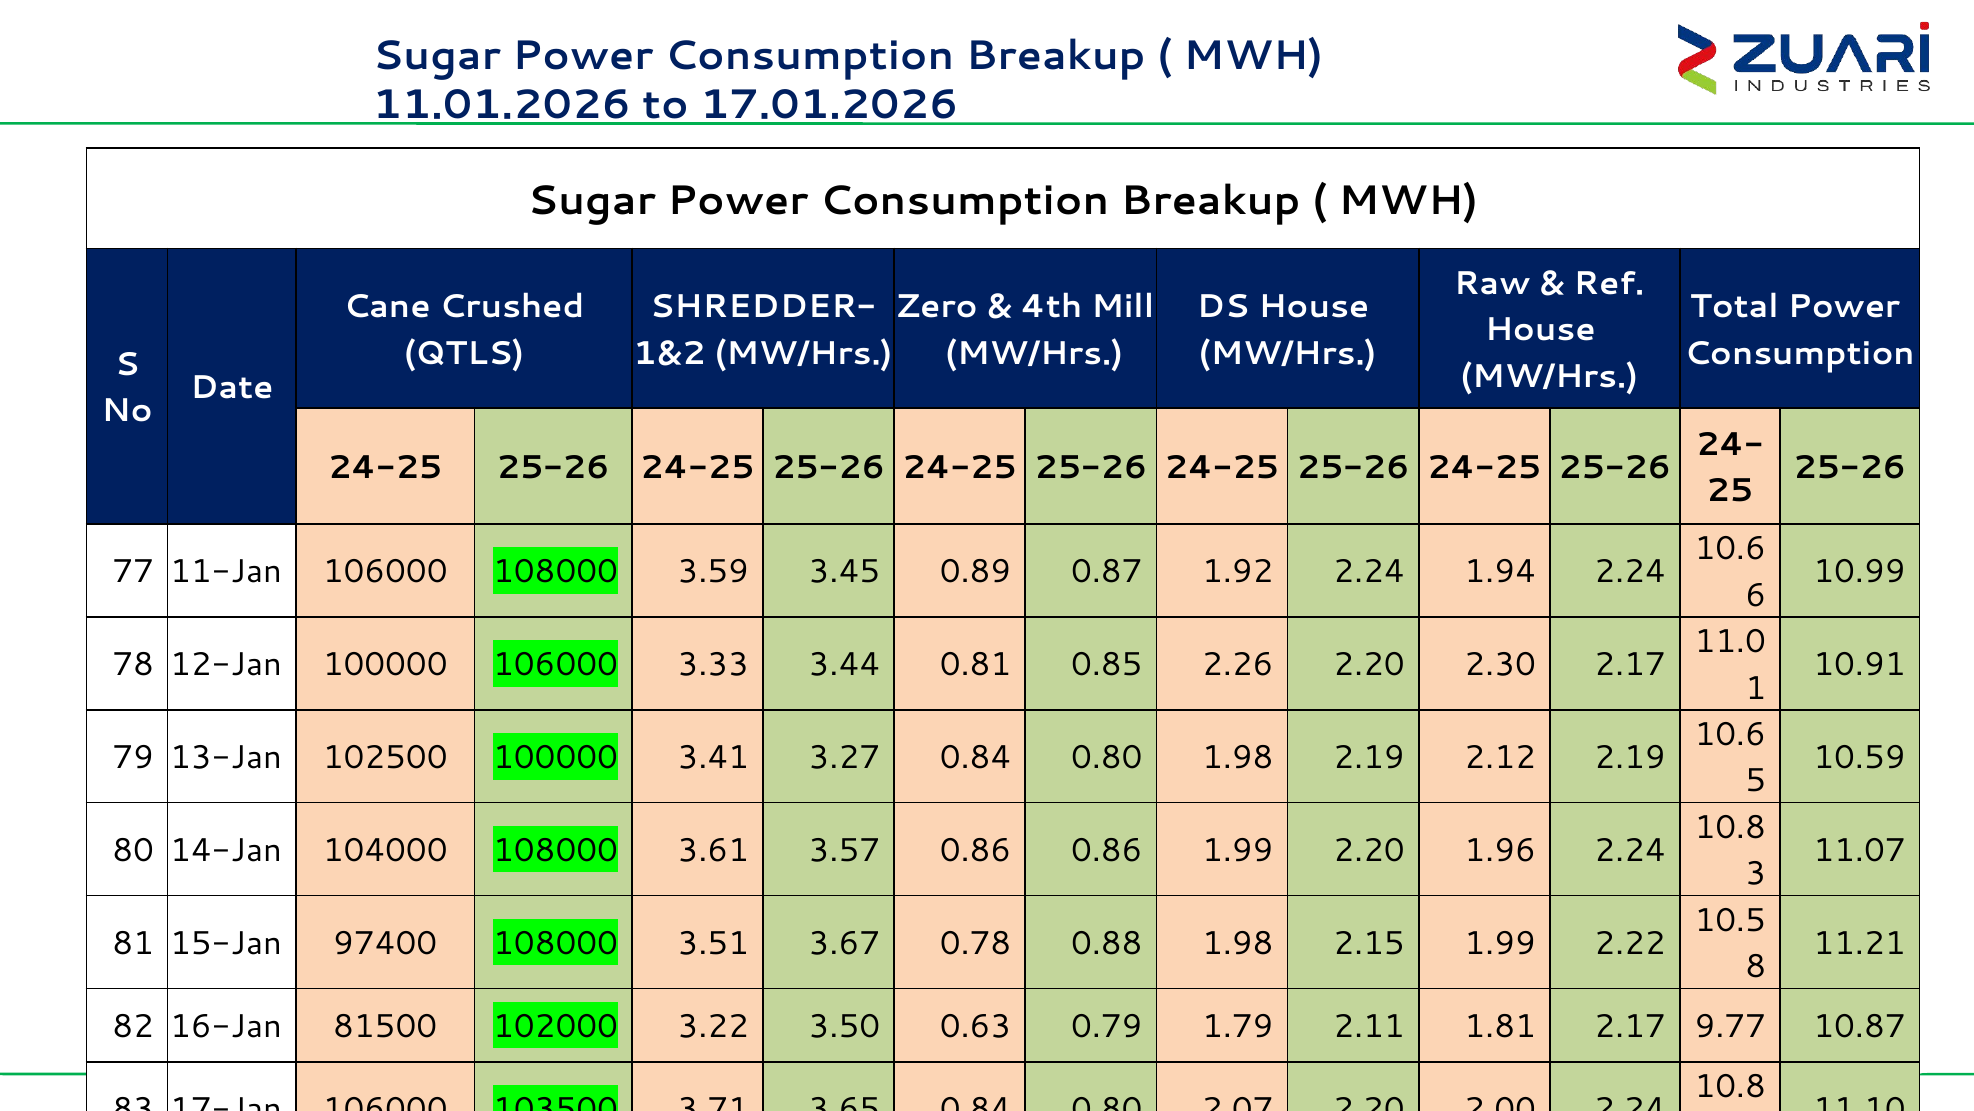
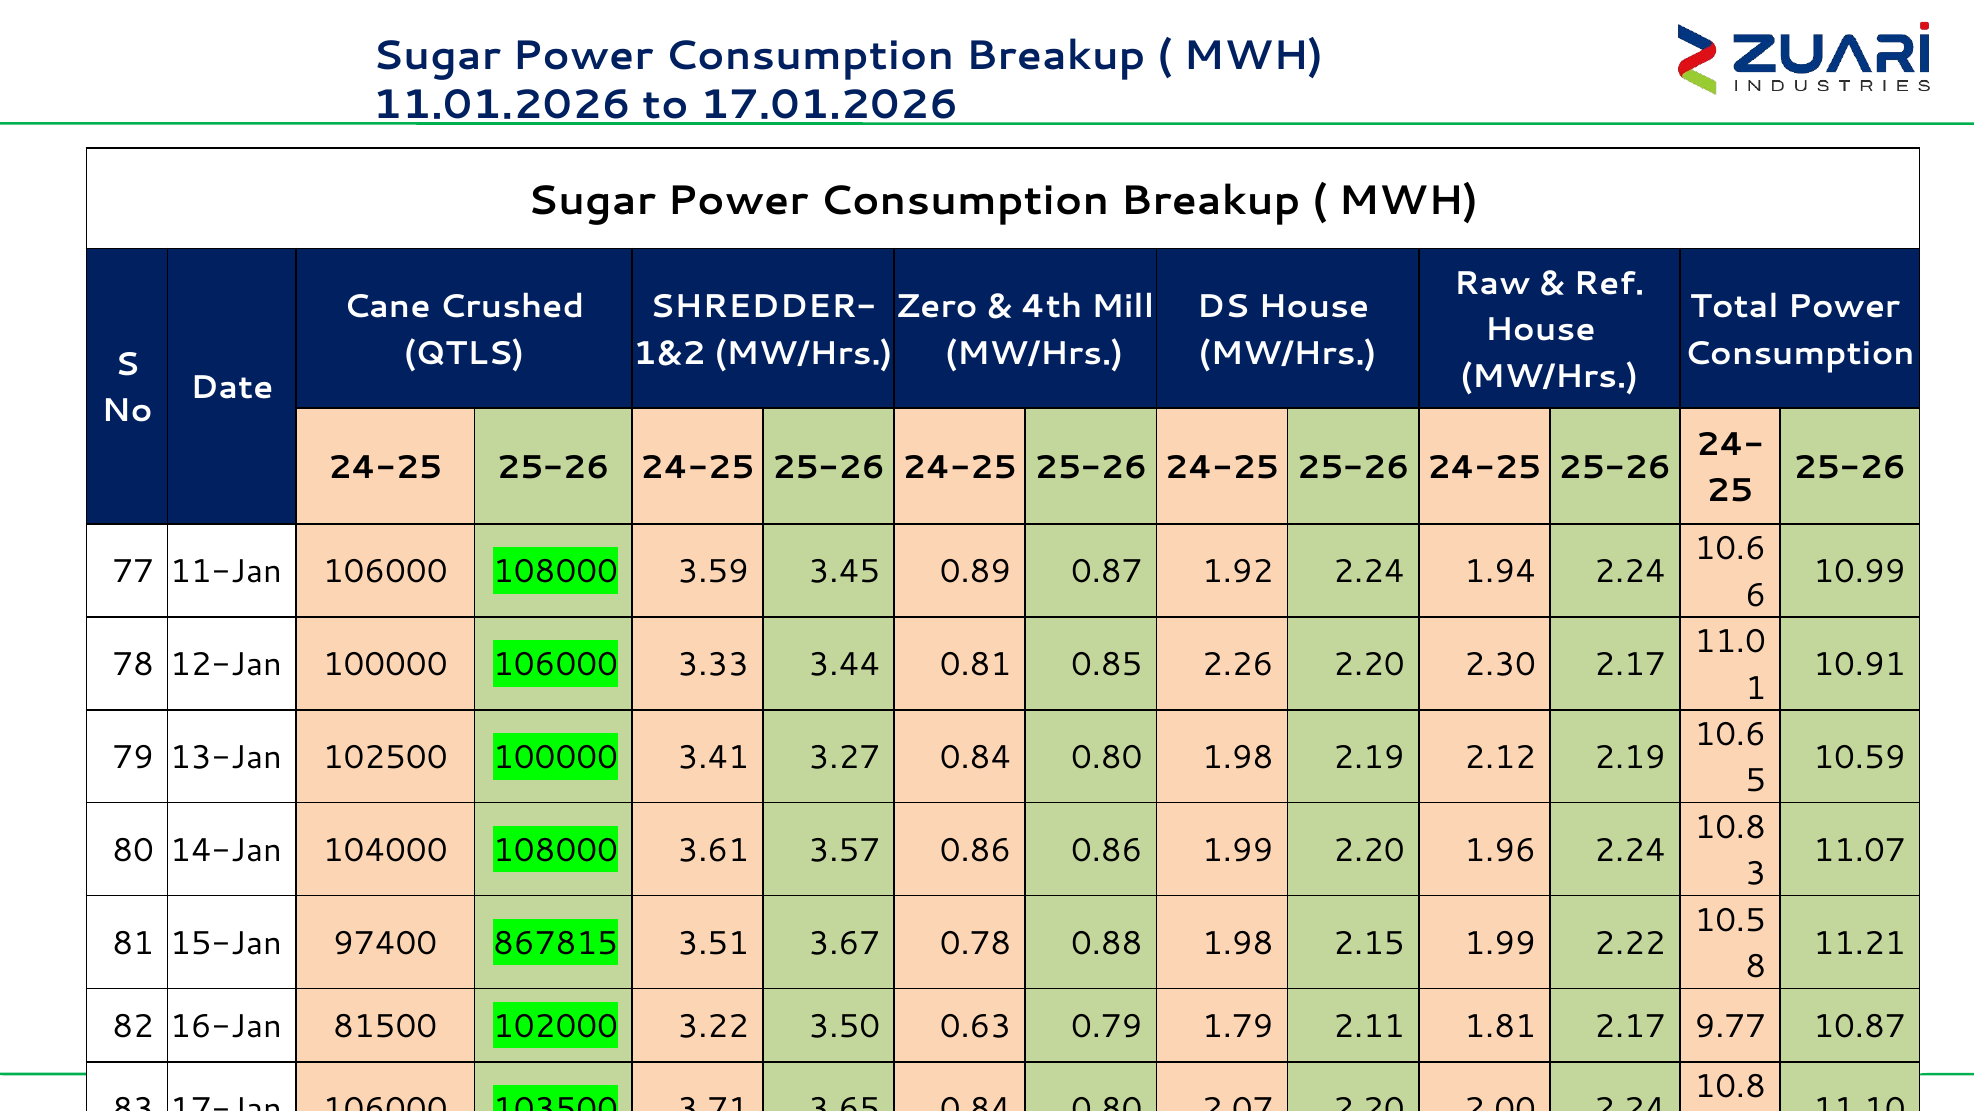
97400 108000: 108000 -> 867815 (556, 943)
